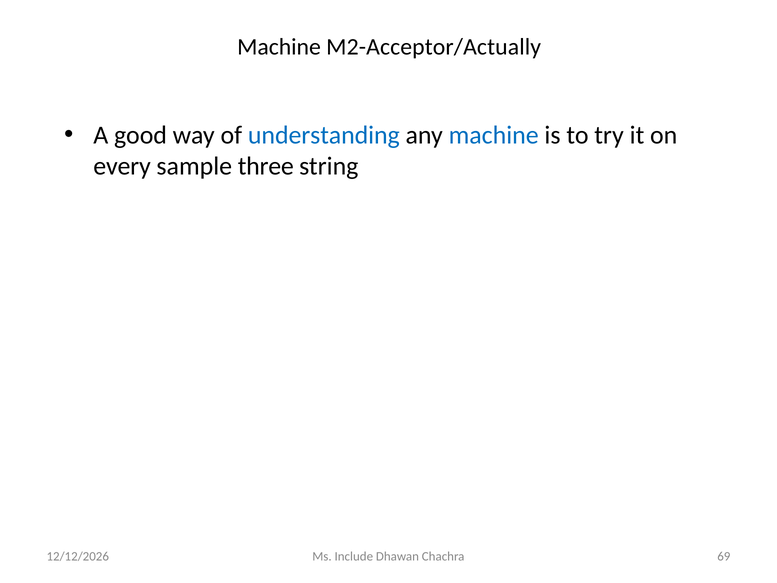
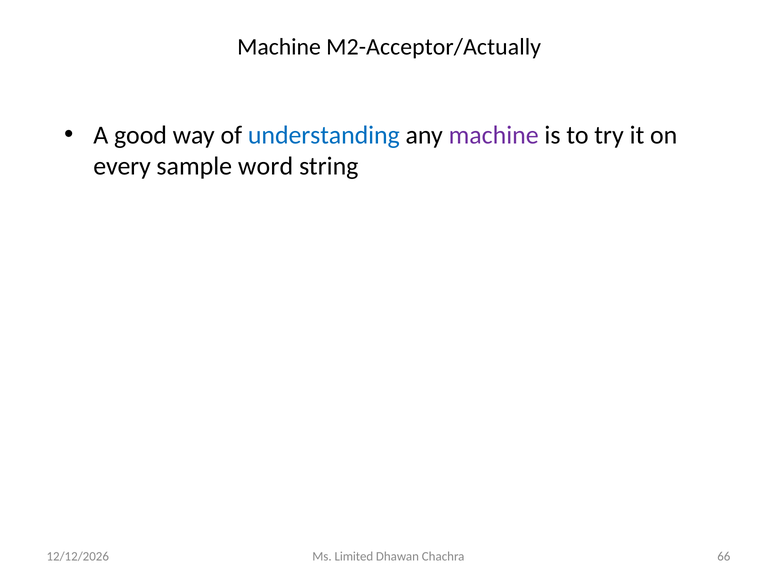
machine colour: blue -> purple (494, 135)
three: three -> word (266, 166)
Include: Include -> Limited (354, 556)
69: 69 -> 66 (724, 556)
